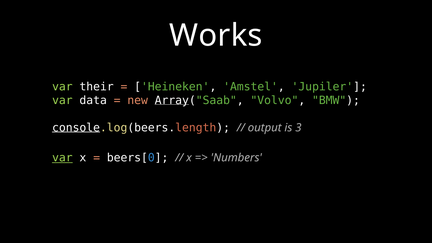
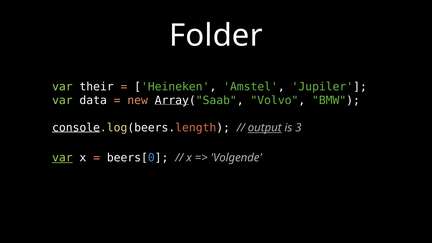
Works: Works -> Folder (216, 35)
output underline: none -> present (265, 128)
Numbers: Numbers -> Volgende (236, 158)
